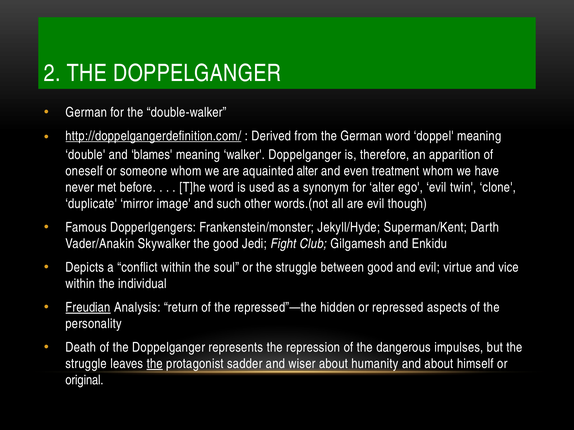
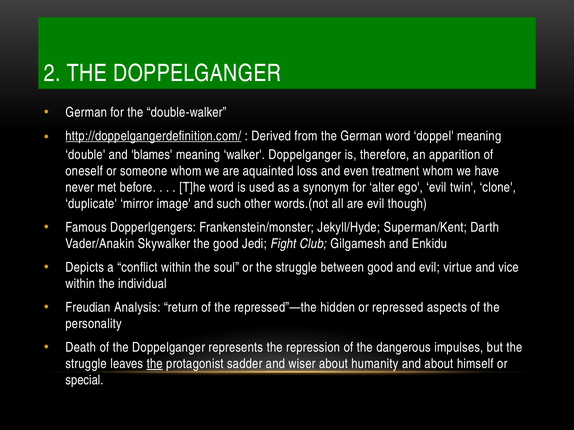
aquainted alter: alter -> loss (307, 171)
Freudian underline: present -> none (88, 308)
original: original -> special (85, 380)
